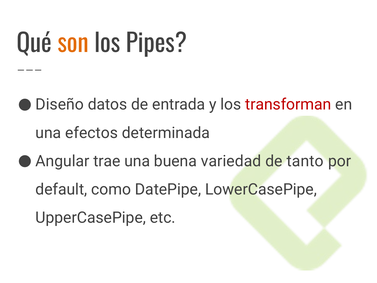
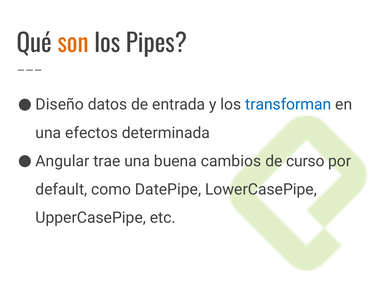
transforman colour: red -> blue (288, 104)
variedad: variedad -> cambios (231, 161)
tanto: tanto -> curso (305, 161)
